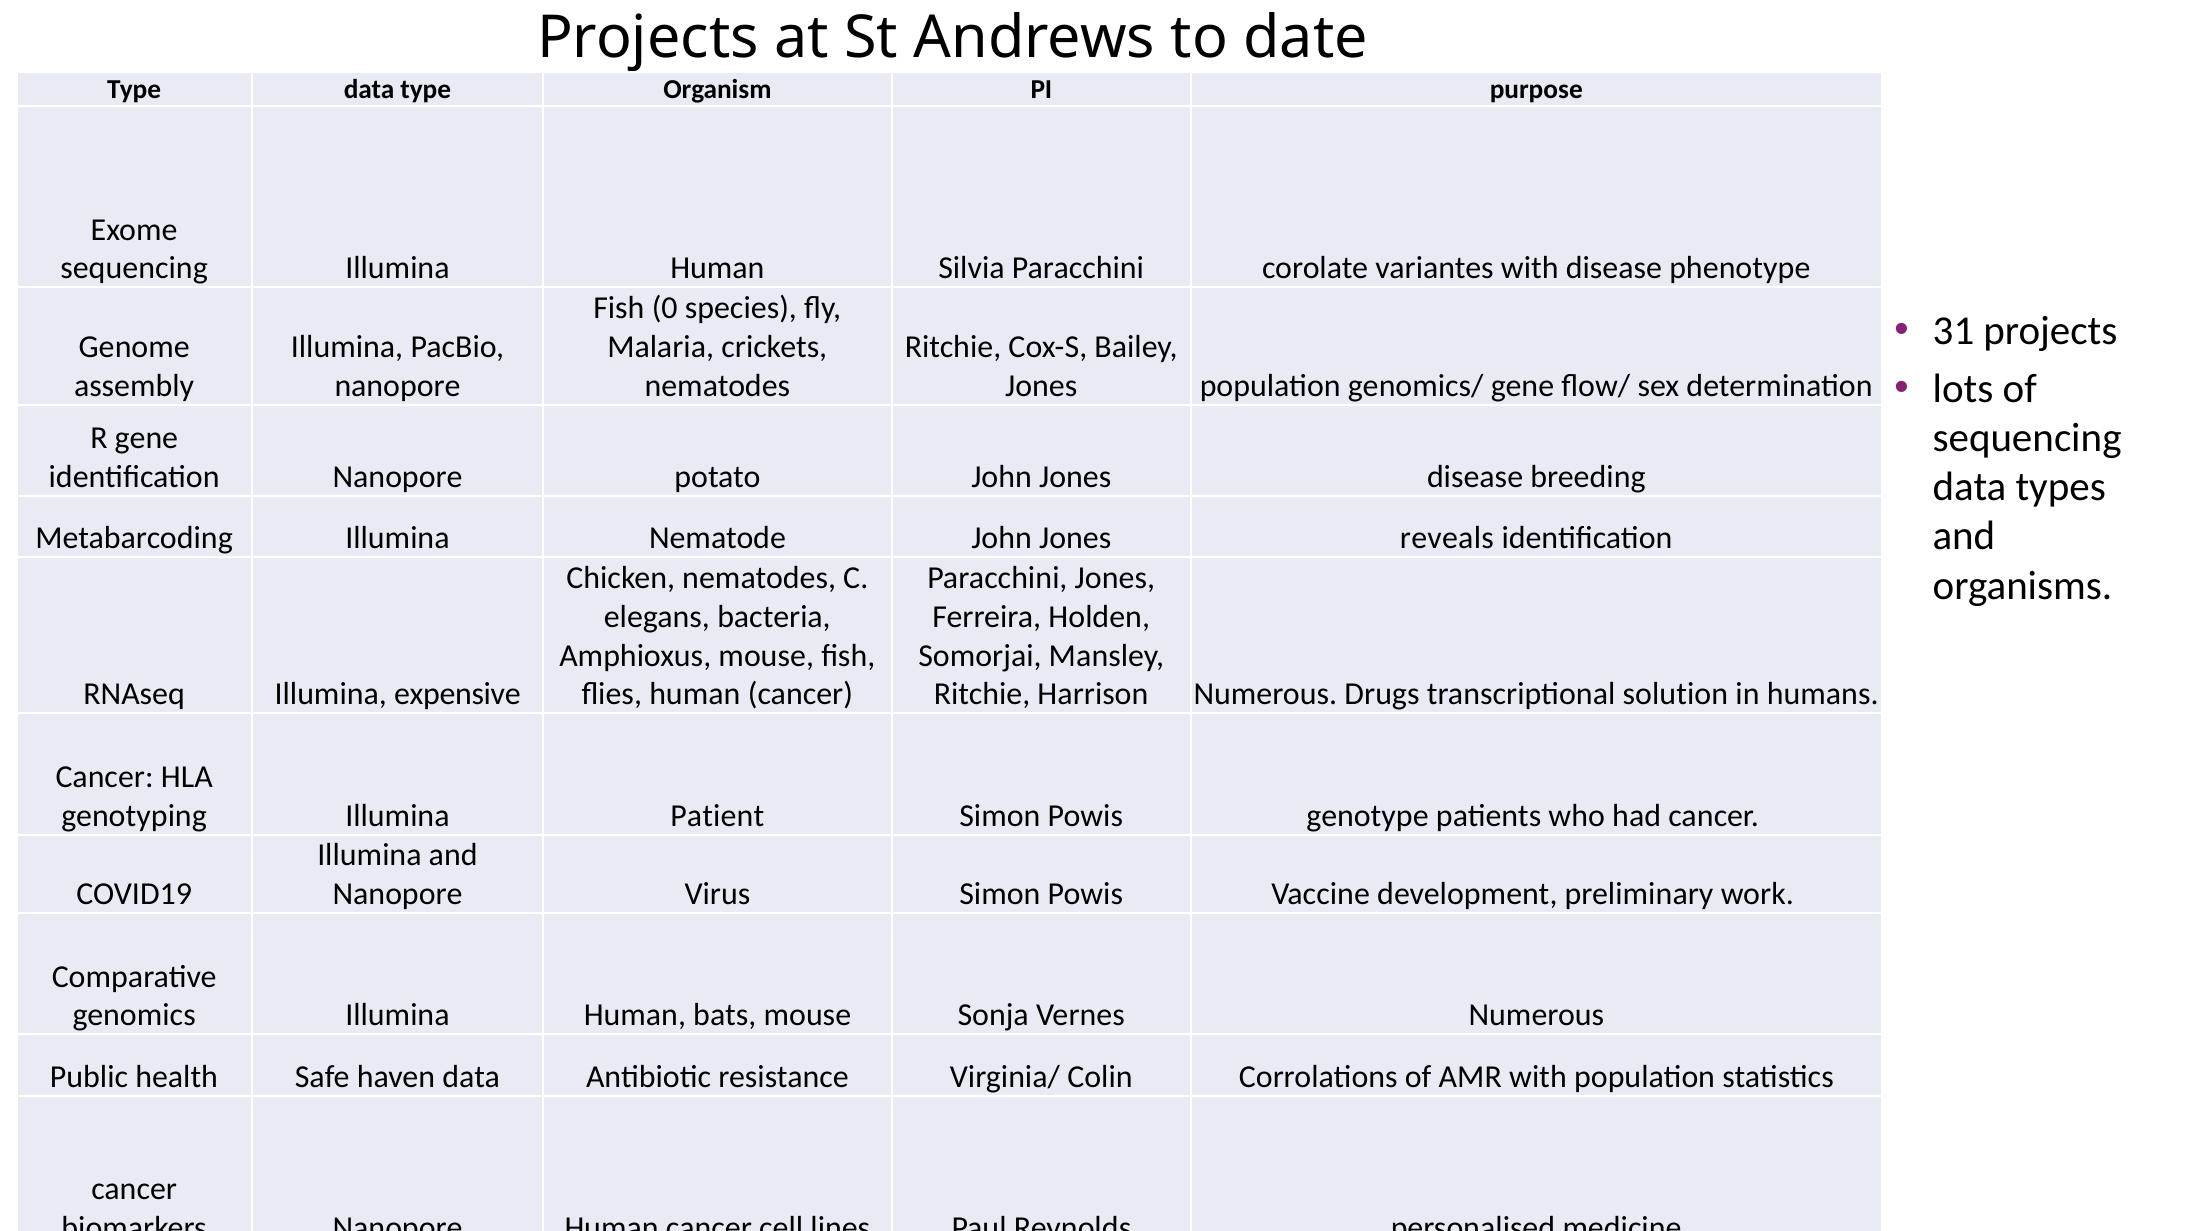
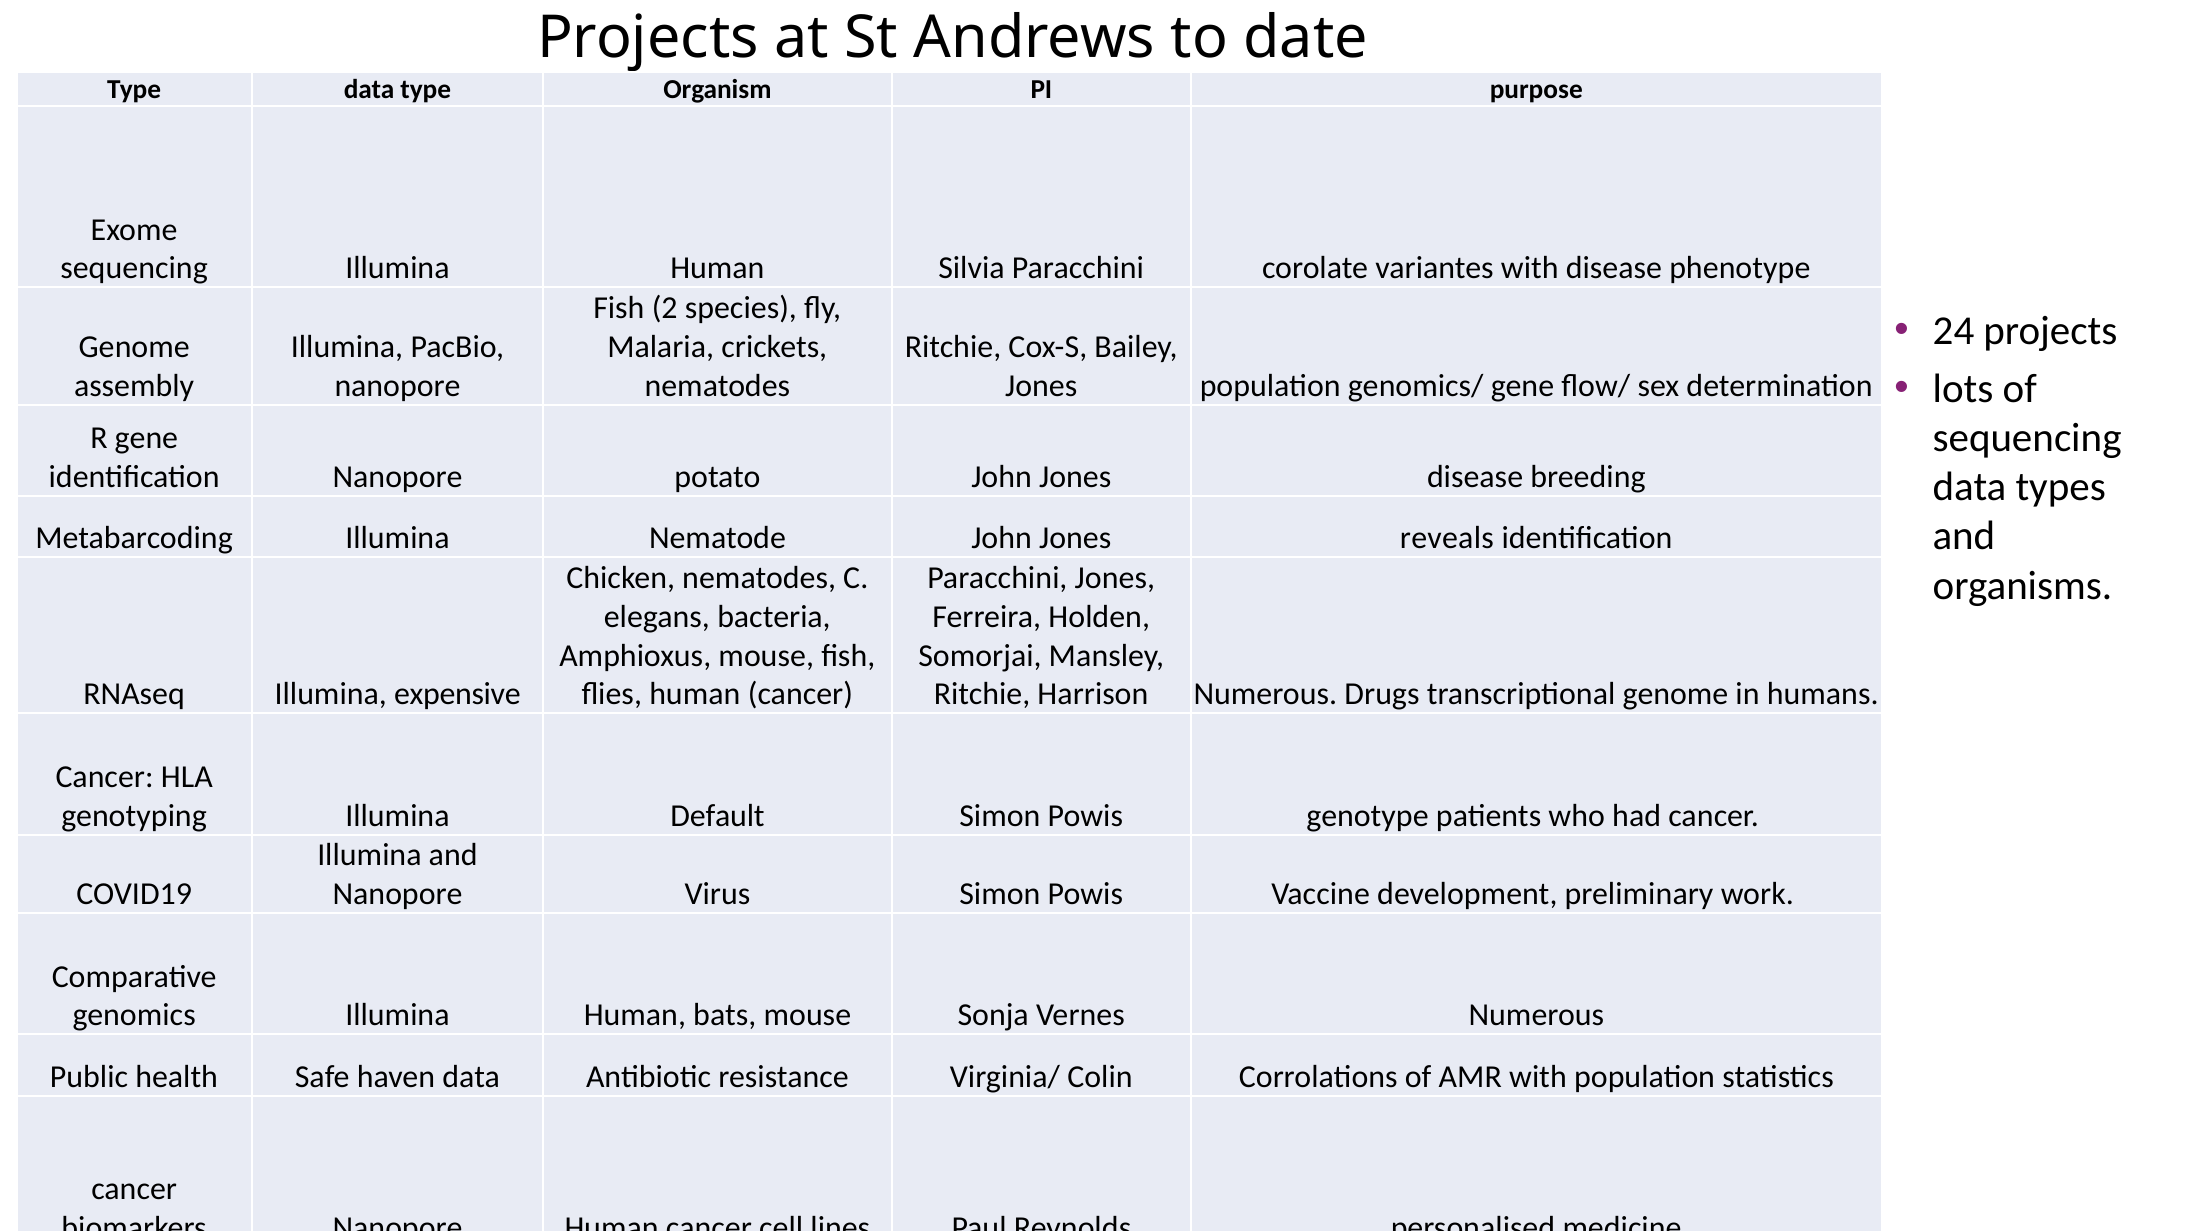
0: 0 -> 2 (665, 308)
31: 31 -> 24 (1954, 331)
transcriptional solution: solution -> genome (1675, 694)
Patient: Patient -> Default (717, 816)
